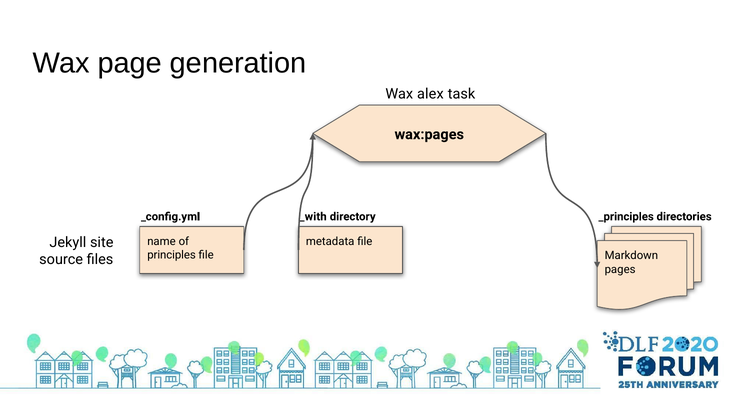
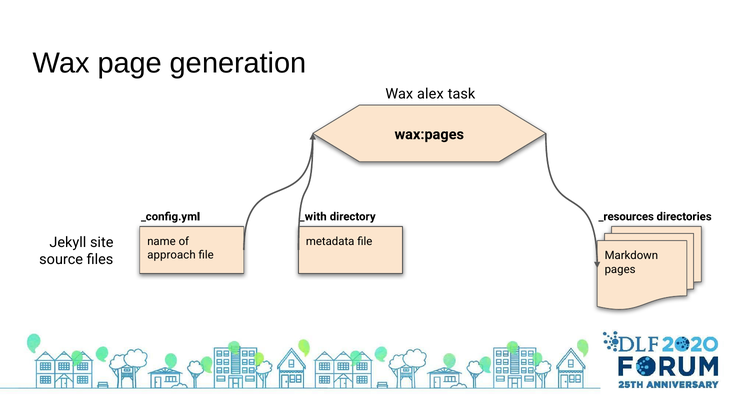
_principles: _principles -> _resources (626, 217)
principles: principles -> approach (171, 255)
